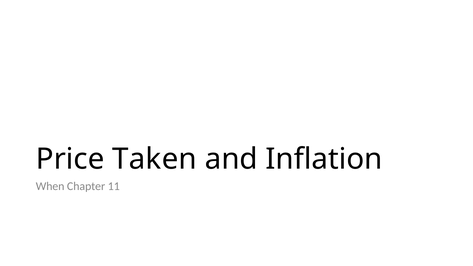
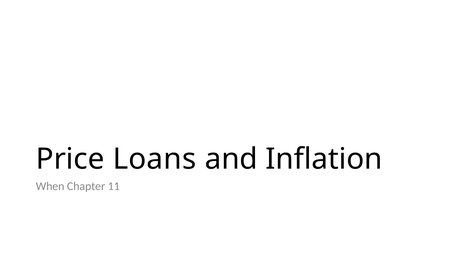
Taken: Taken -> Loans (154, 159)
